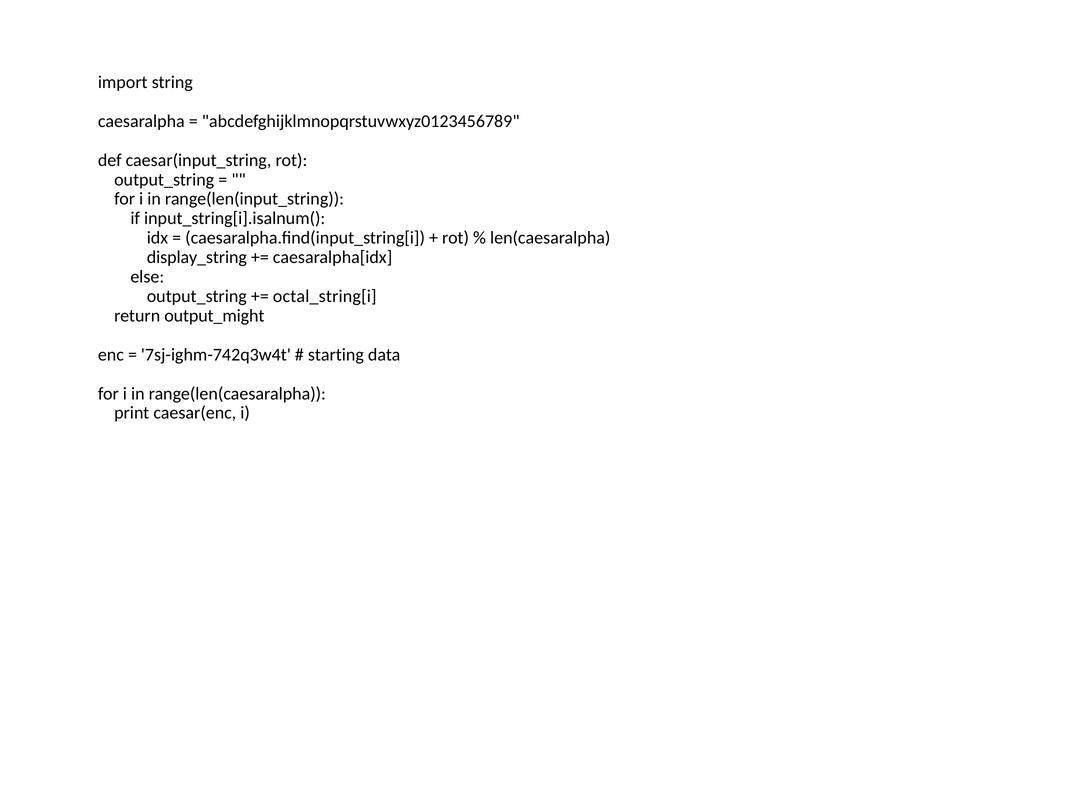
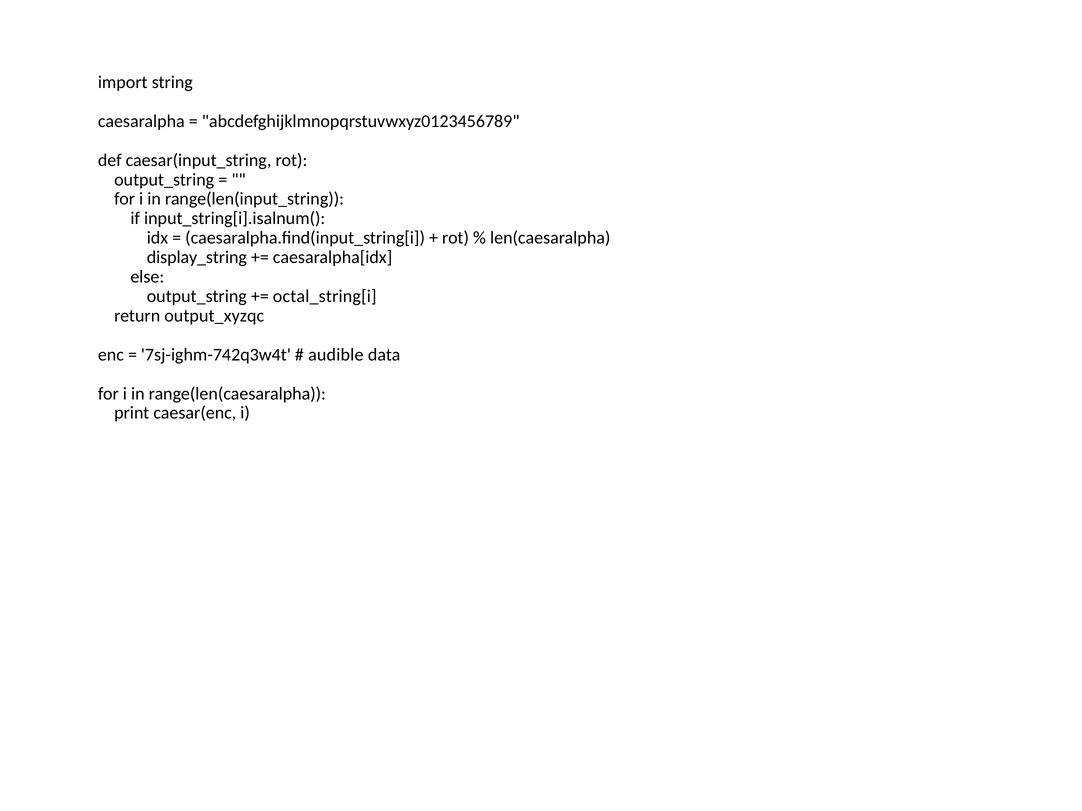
output_might: output_might -> output_xyzqc (214, 316)
starting: starting -> audible (336, 355)
